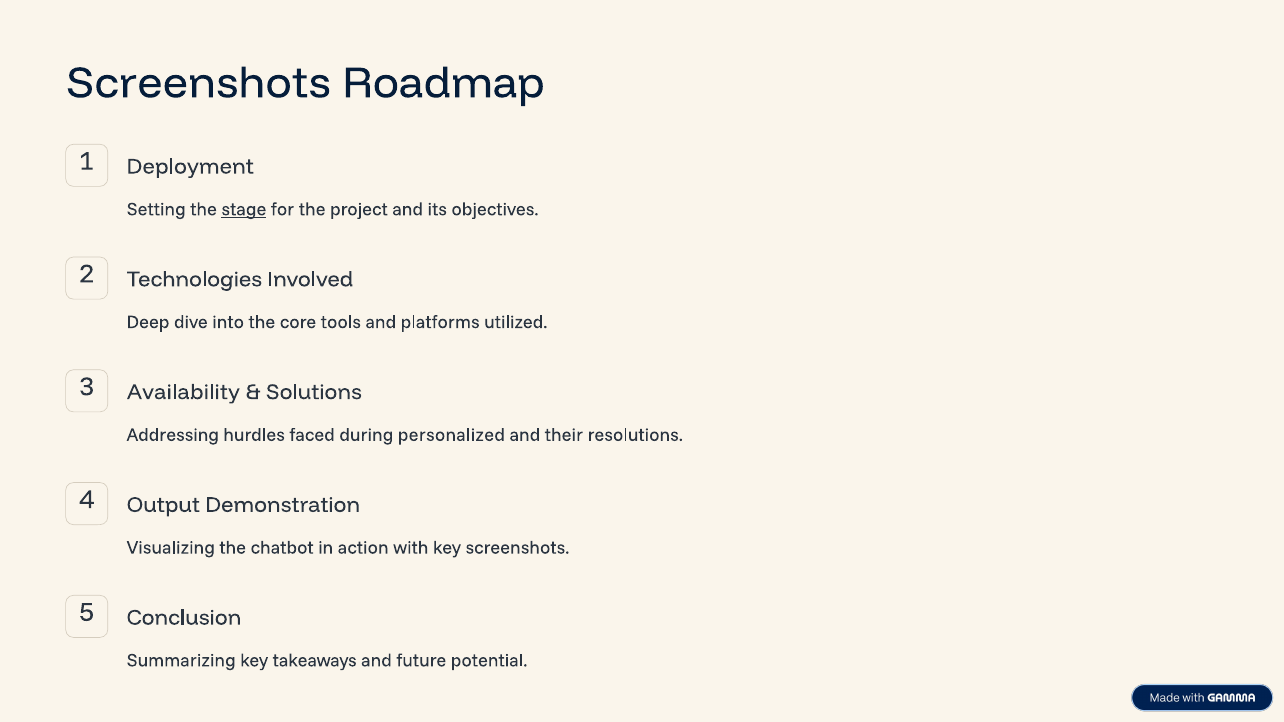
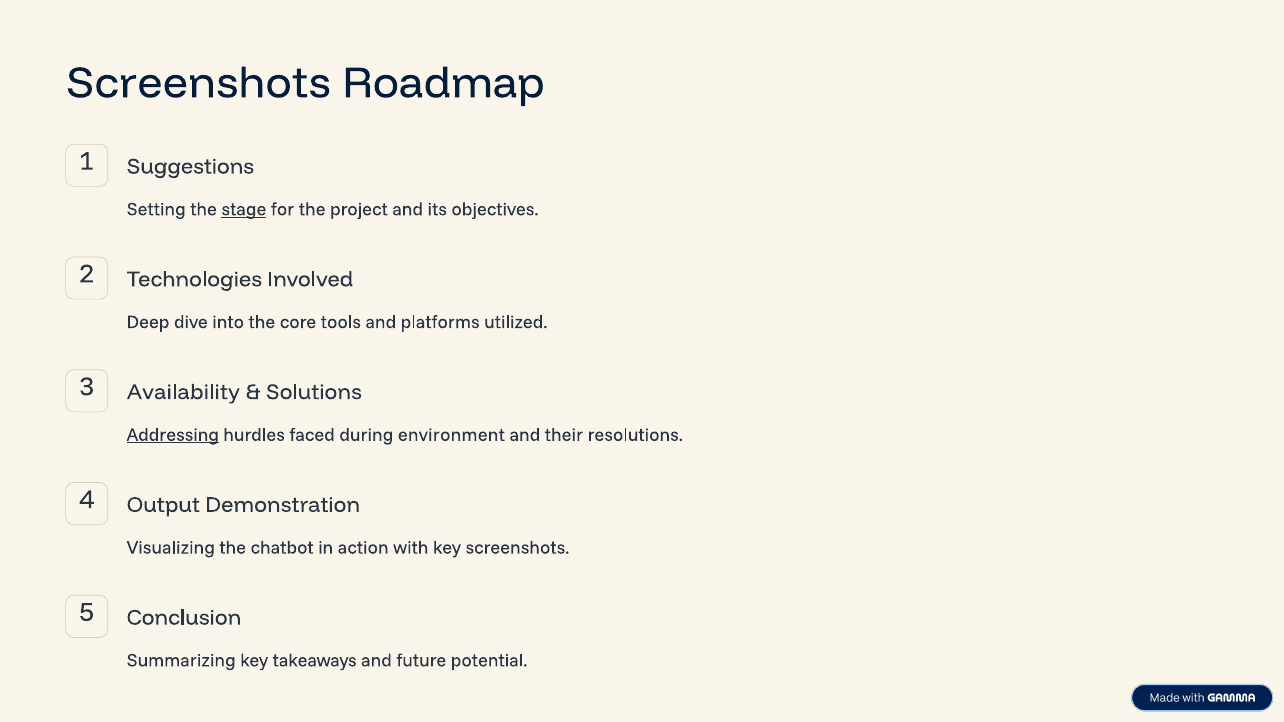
Deployment: Deployment -> Suggestions (190, 166)
Addressing underline: none -> present (173, 435)
personalized: personalized -> environment (451, 435)
